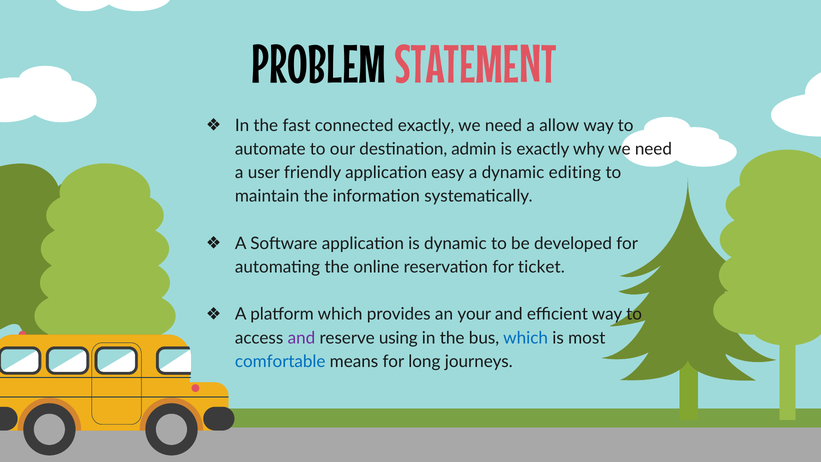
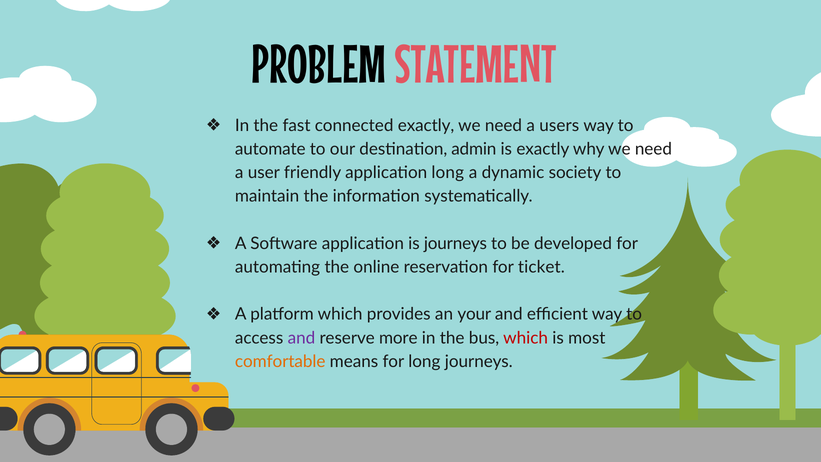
allow: allow -> users (559, 125)
application easy: easy -> long (448, 173)
editing: editing -> society (575, 173)
is dynamic: dynamic -> journeys (455, 243)
using: using -> more (398, 338)
which colour: blue -> red (526, 338)
comfortable colour: blue -> orange (280, 361)
